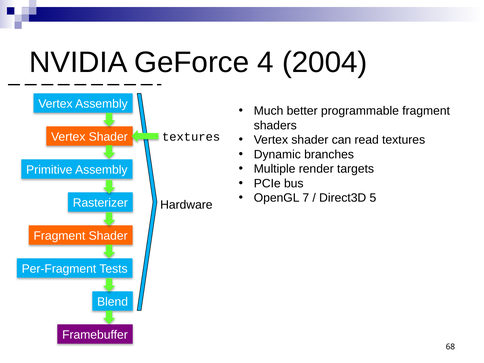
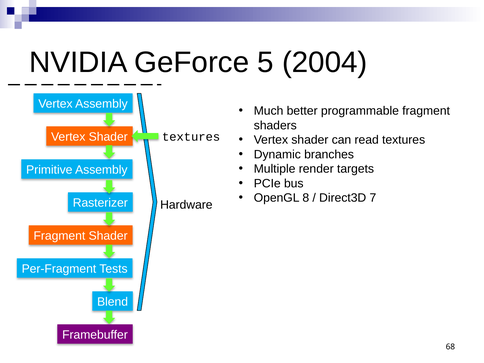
4: 4 -> 5 (266, 63)
7: 7 -> 8 (306, 198)
5: 5 -> 7 (373, 198)
